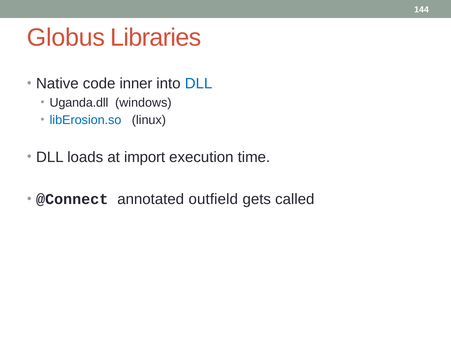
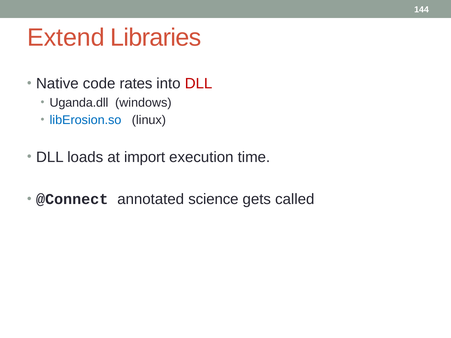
Globus: Globus -> Extend (66, 37)
inner: inner -> rates (136, 84)
DLL colour: blue -> red (199, 84)
outfield: outfield -> science (213, 199)
